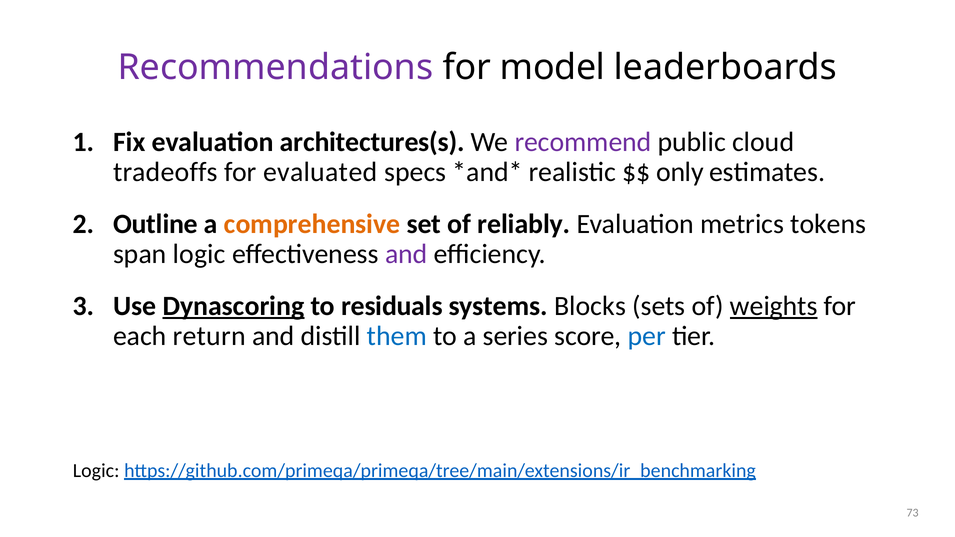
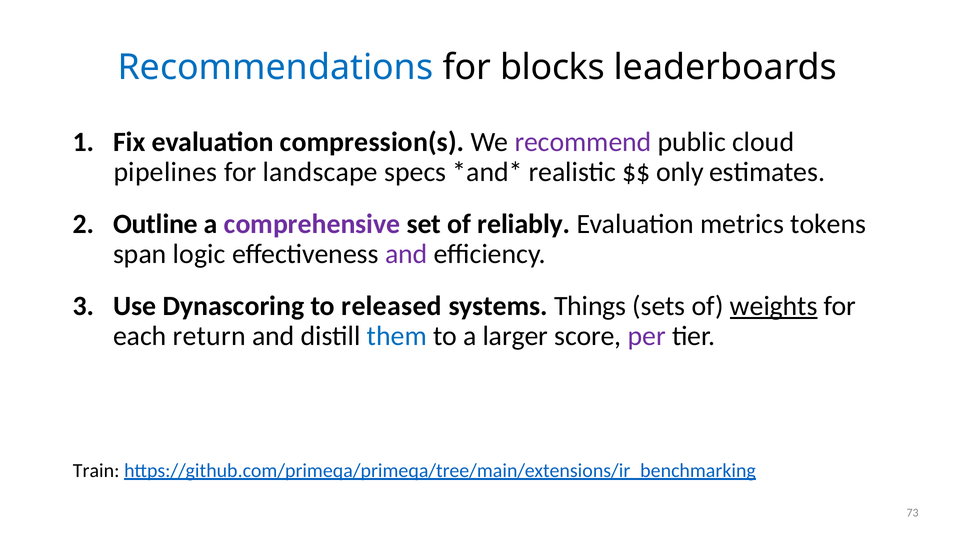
Recommendations colour: purple -> blue (275, 67)
model: model -> blocks (553, 67)
architectures(s: architectures(s -> compression(s (372, 142)
tradeoffs: tradeoffs -> pipelines (165, 172)
evaluated: evaluated -> landscape (320, 172)
comprehensive colour: orange -> purple (312, 224)
Dynascoring underline: present -> none (233, 306)
residuals: residuals -> released (392, 306)
Blocks: Blocks -> Things (590, 306)
series: series -> larger (515, 336)
per colour: blue -> purple (647, 336)
Logic: Logic -> Train (96, 471)
